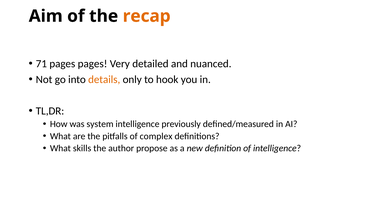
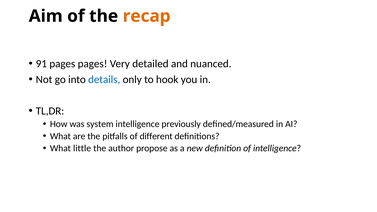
71: 71 -> 91 (41, 64)
details colour: orange -> blue (104, 80)
complex: complex -> different (156, 136)
skills: skills -> little (82, 148)
